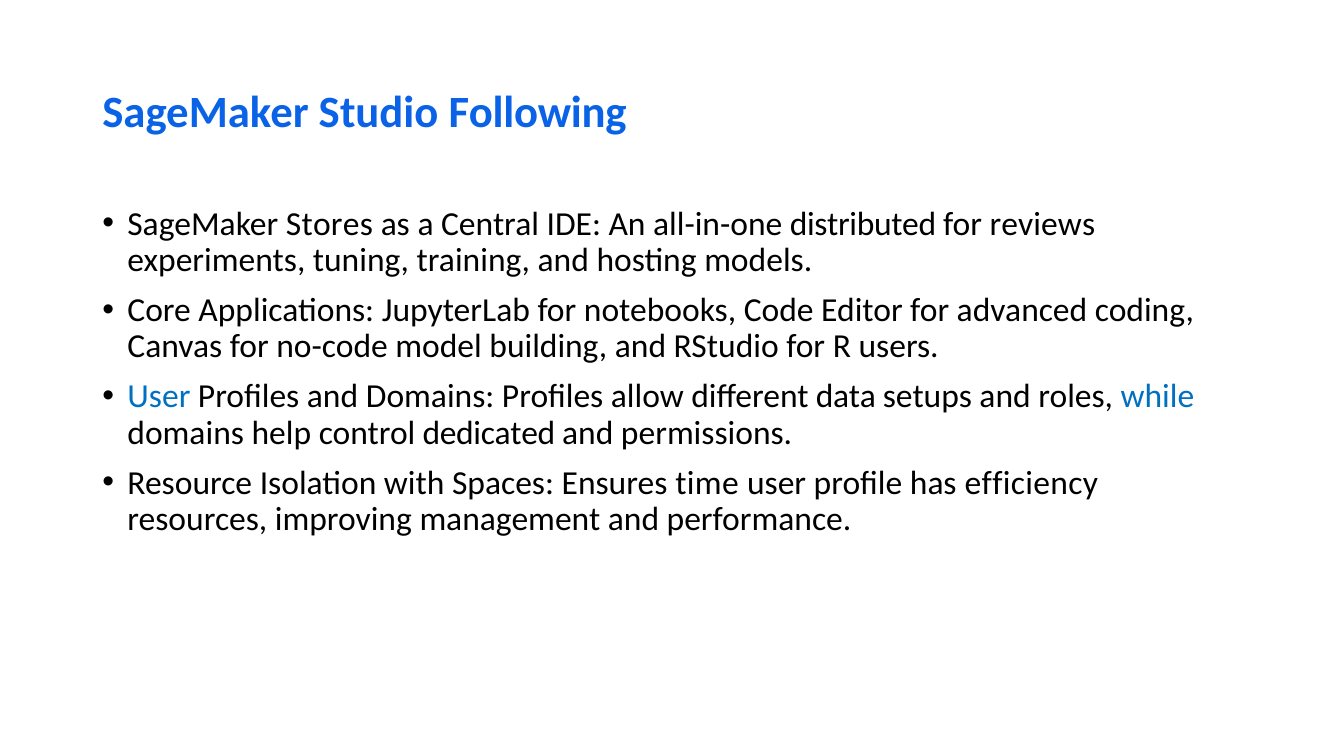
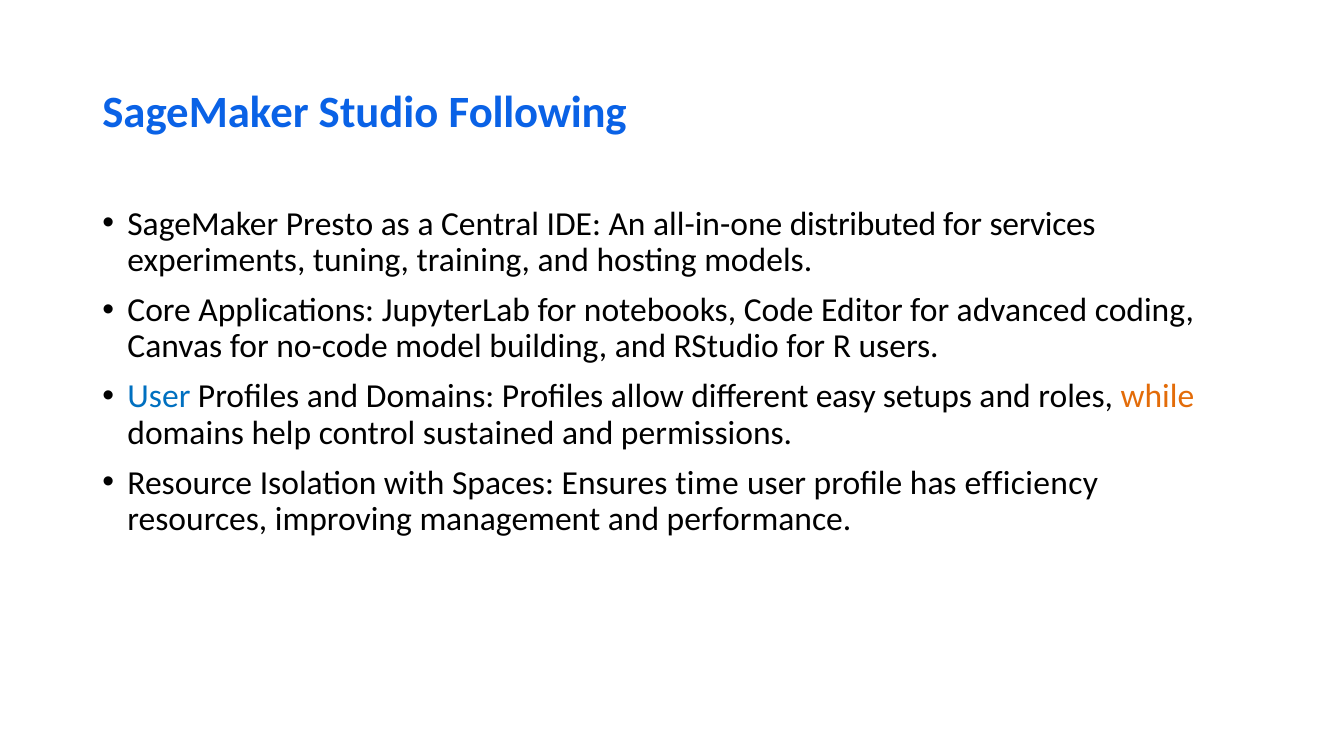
Stores: Stores -> Presto (330, 224)
reviews: reviews -> services (1043, 224)
data: data -> easy (846, 397)
while colour: blue -> orange (1157, 397)
dedicated: dedicated -> sustained (489, 433)
